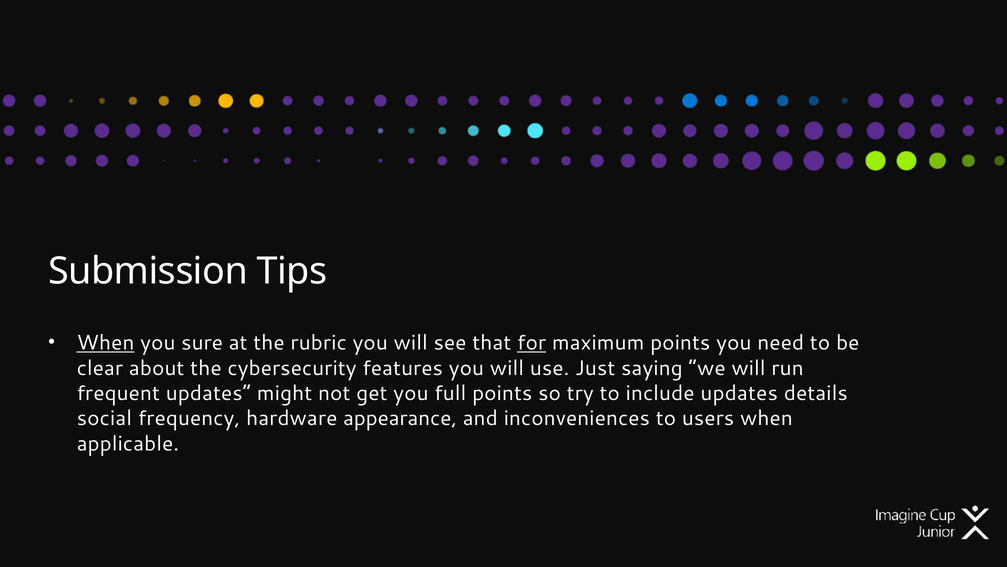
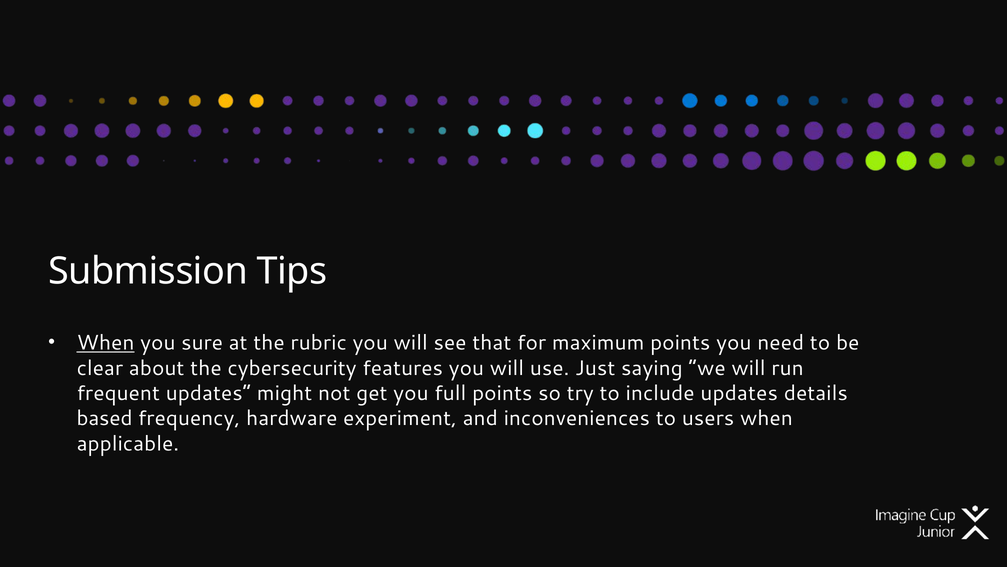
for underline: present -> none (532, 343)
social: social -> based (105, 418)
appearance: appearance -> experiment (400, 418)
